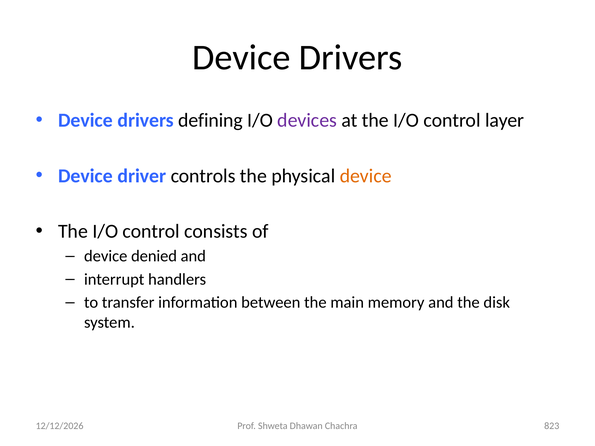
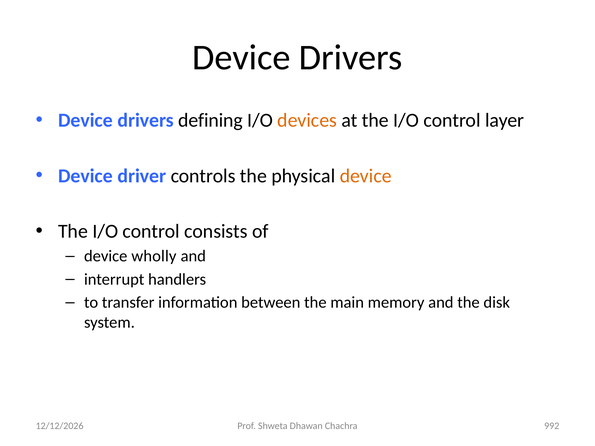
devices colour: purple -> orange (307, 120)
denied: denied -> wholly (154, 256)
823: 823 -> 992 (552, 426)
